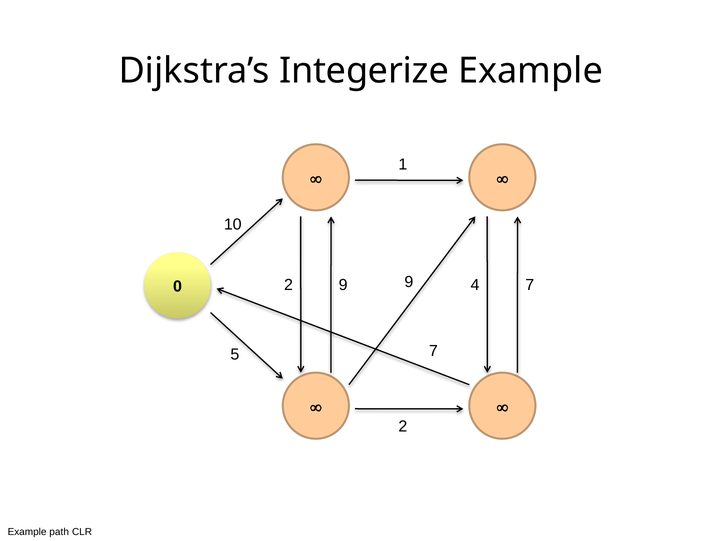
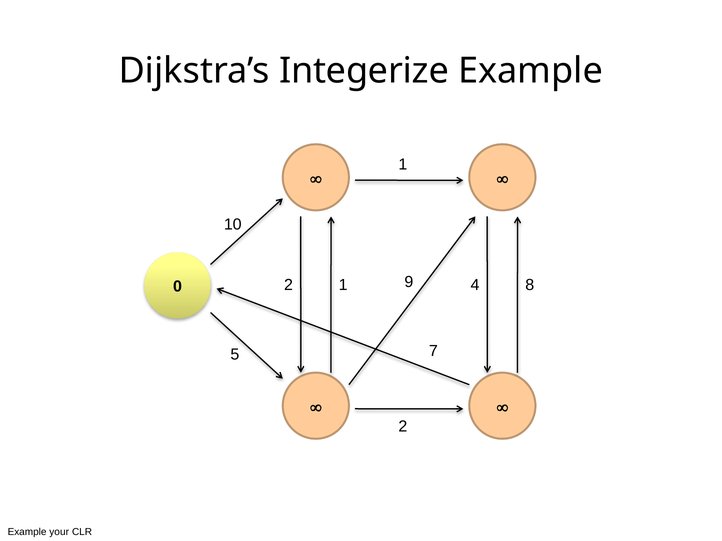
9: 9 -> 1 (343, 285)
4 7: 7 -> 8 (530, 285)
path: path -> your (59, 532)
